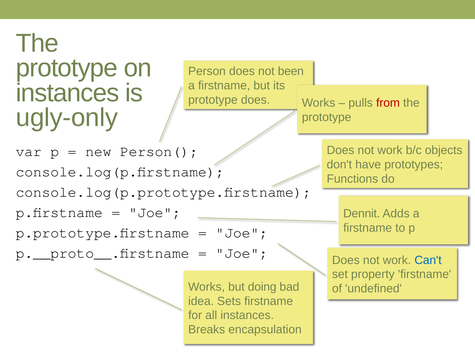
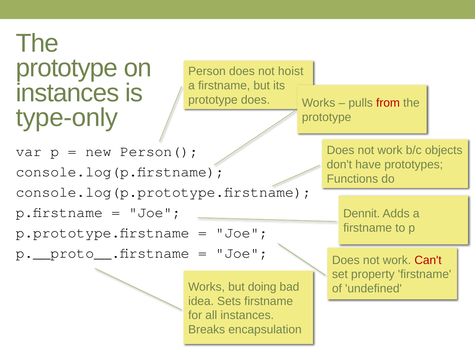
been: been -> hoist (291, 71)
ugly-only: ugly-only -> type-only (67, 117)
Can't colour: blue -> red (428, 260)
